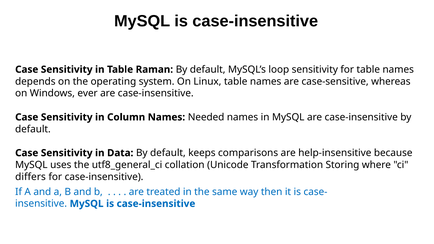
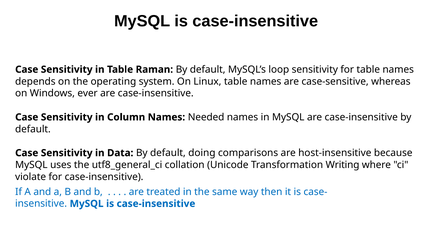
keeps: keeps -> doing (202, 153)
help-insensitive: help-insensitive -> host-insensitive (335, 153)
Storing: Storing -> Writing (342, 165)
differs: differs -> violate (31, 177)
